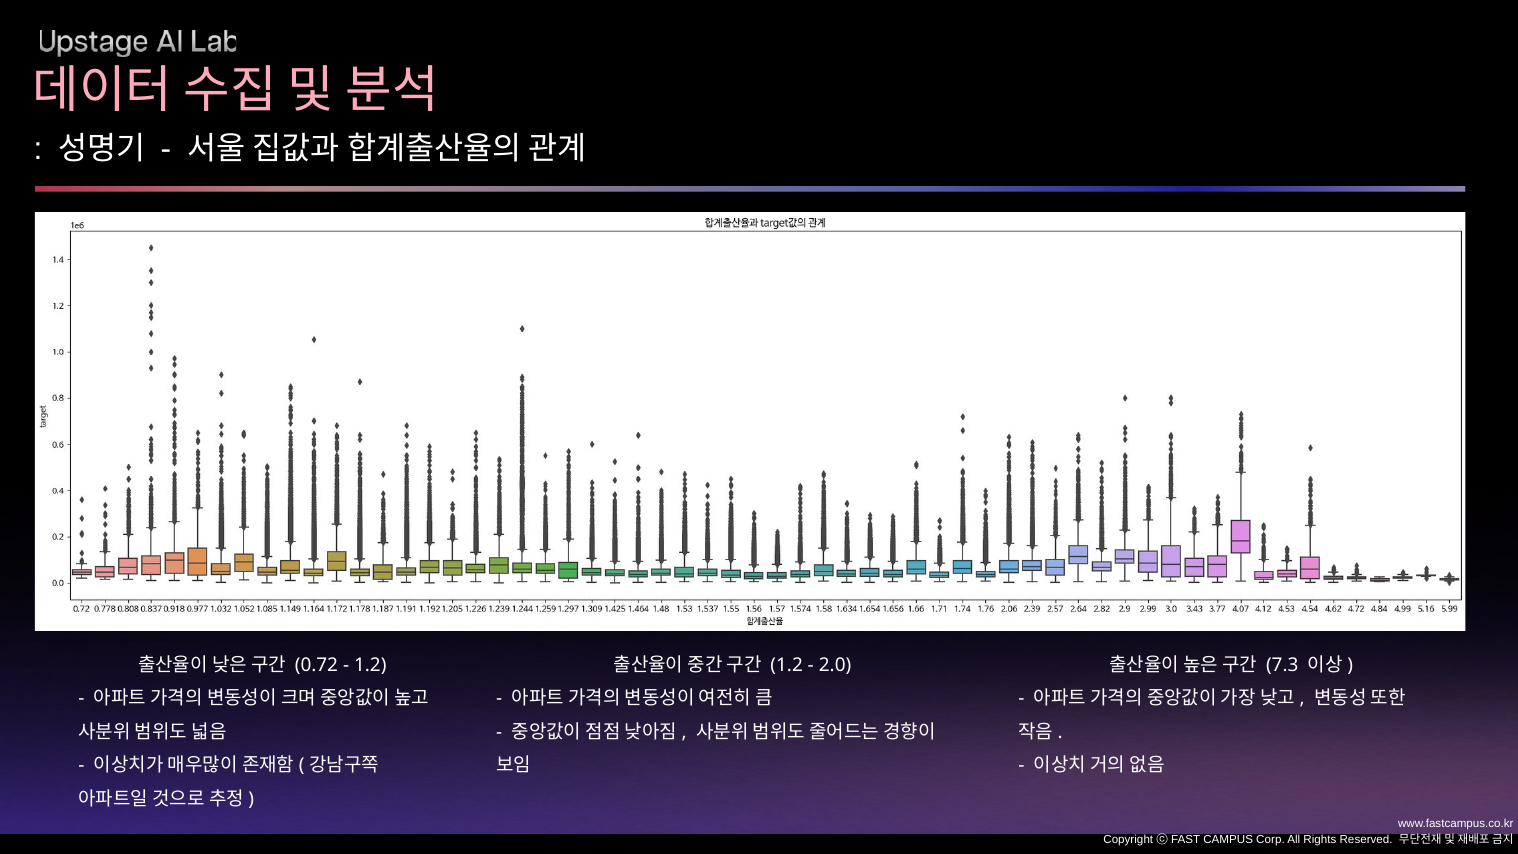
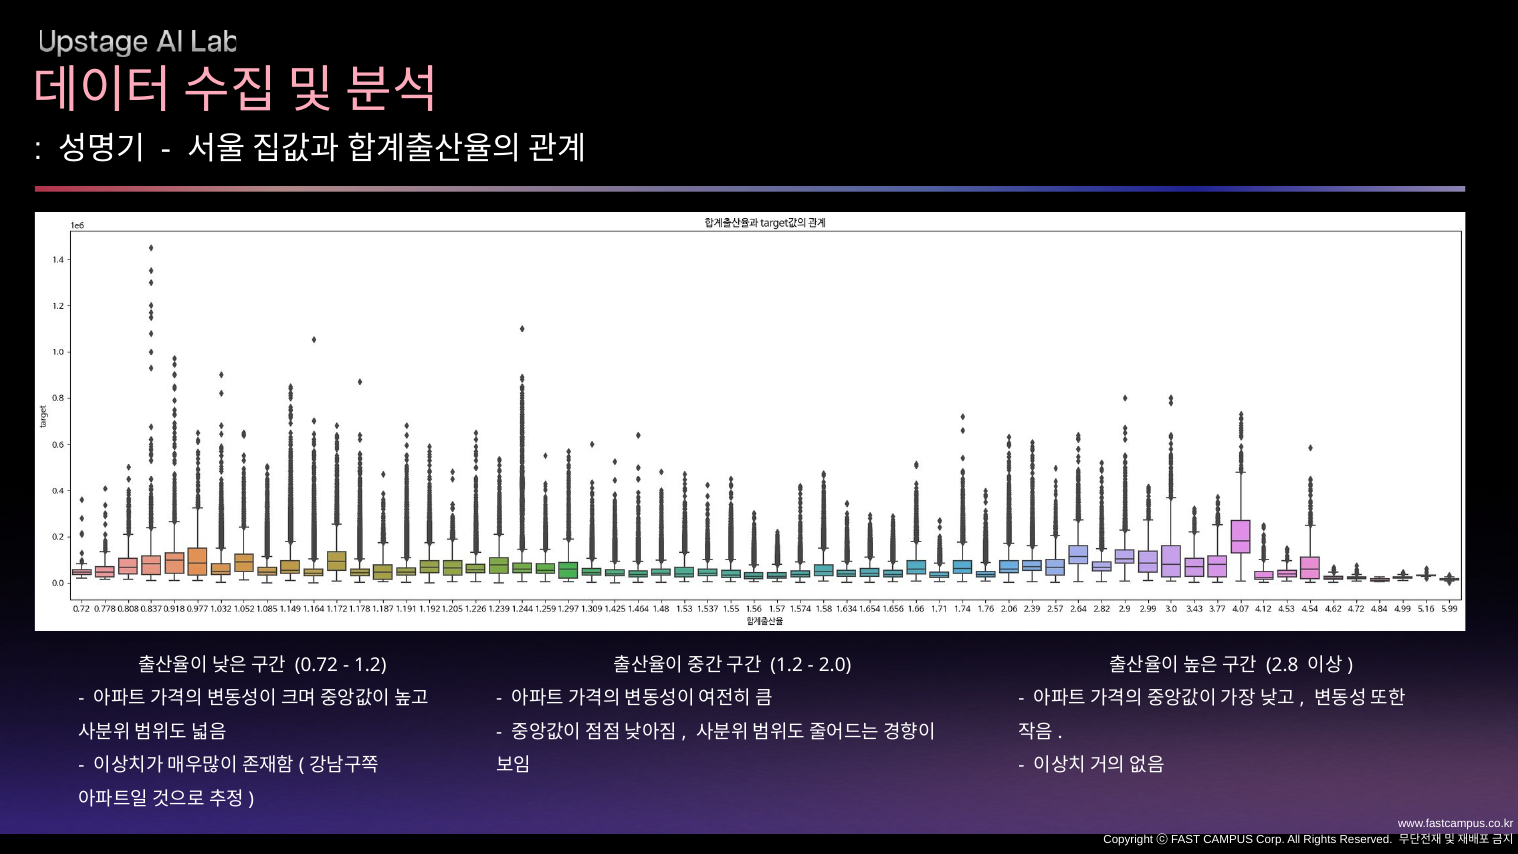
7.3: 7.3 -> 2.8 (1282, 665)
